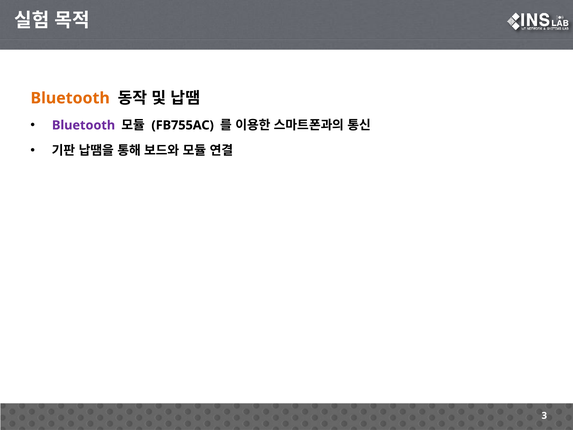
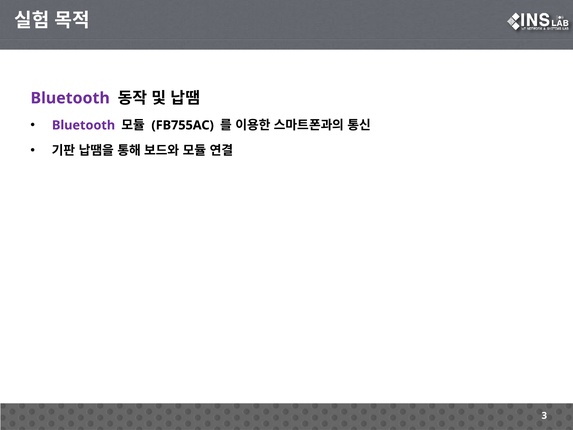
Bluetooth colour: orange -> purple (70, 98)
